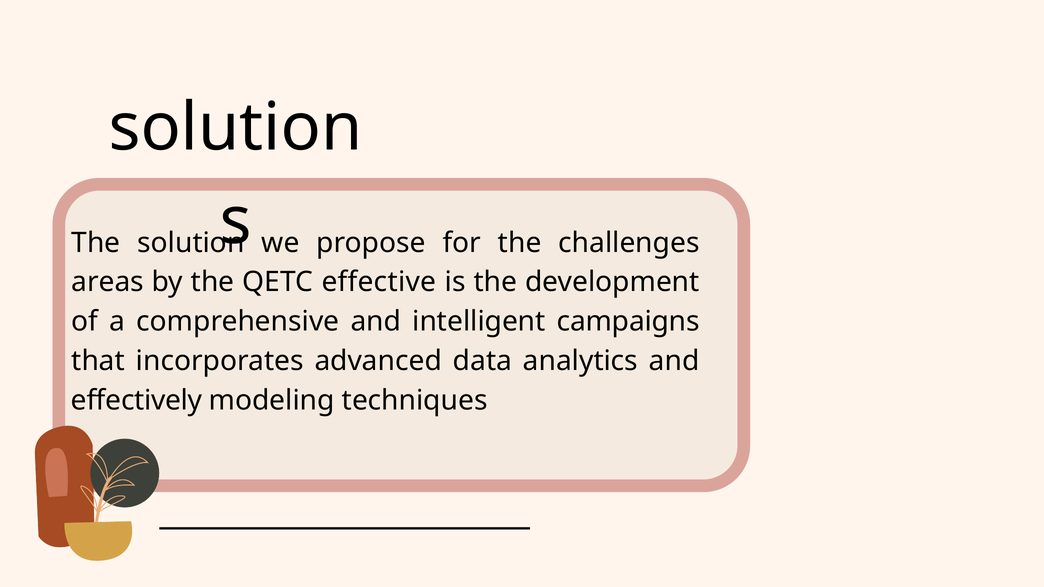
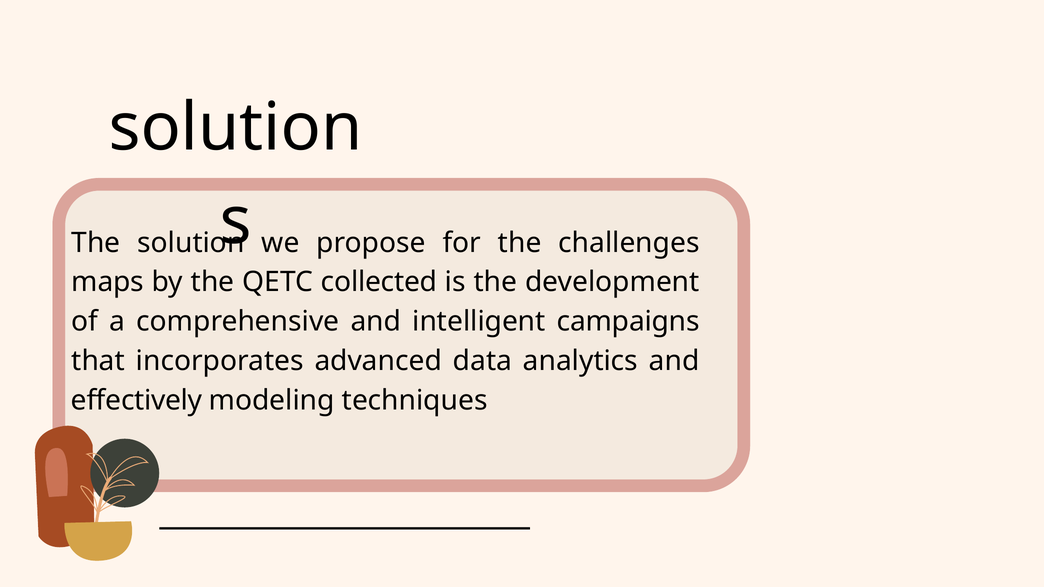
areas: areas -> maps (108, 282)
effective: effective -> collected (379, 282)
